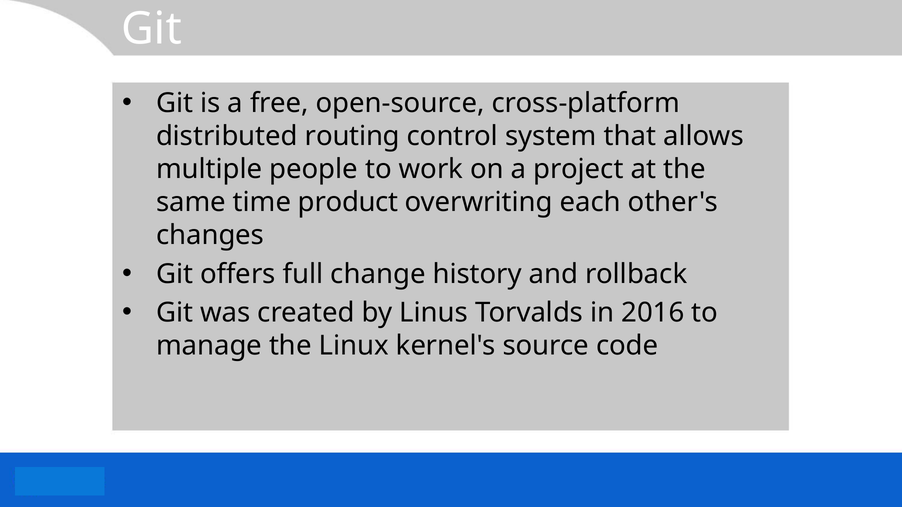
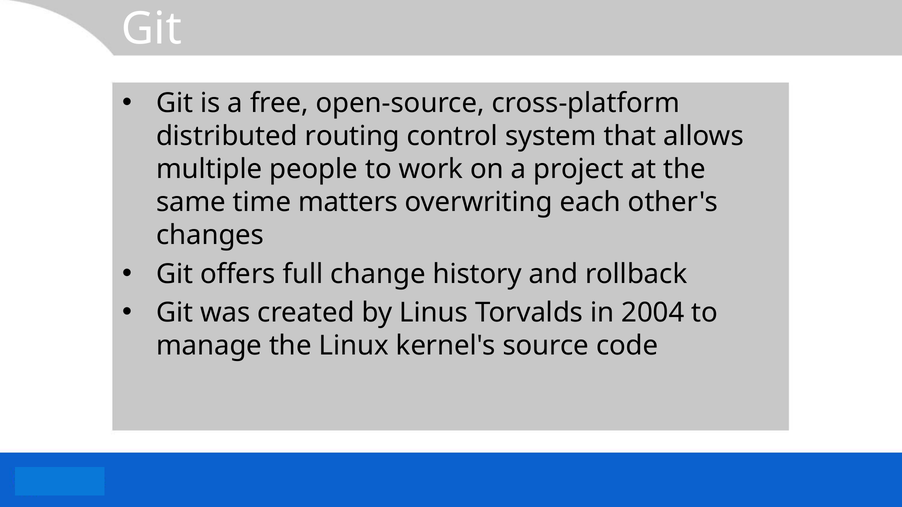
product: product -> matters (348, 203)
2016: 2016 -> 2004 (653, 313)
